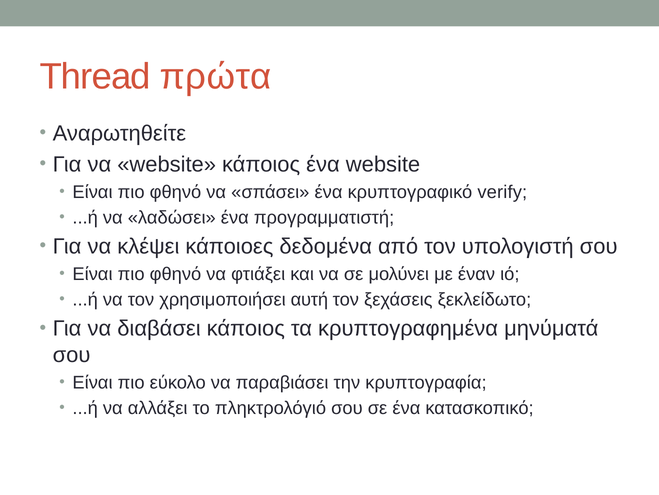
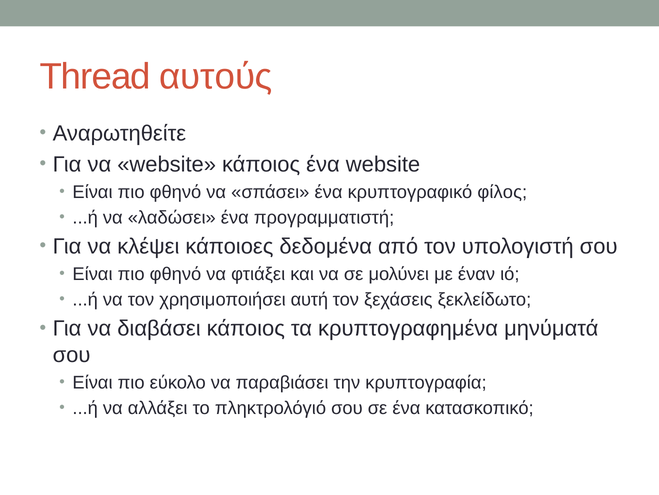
πρώτα: πρώτα -> αυτούς (216, 77)
verify: verify -> φίλος (502, 192)
